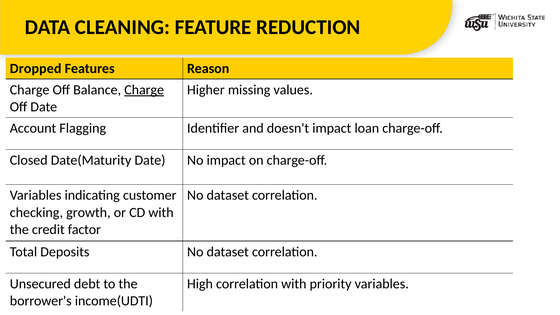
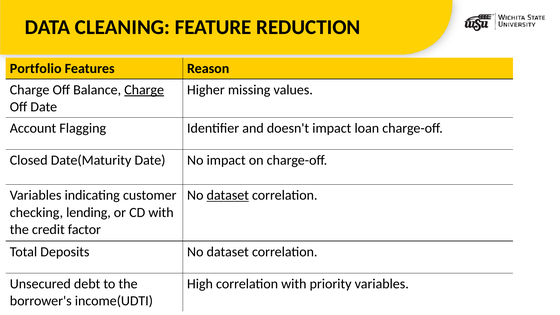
Dropped: Dropped -> Portfolio (36, 69)
dataset underline: none -> present (228, 195)
growth: growth -> lending (88, 212)
